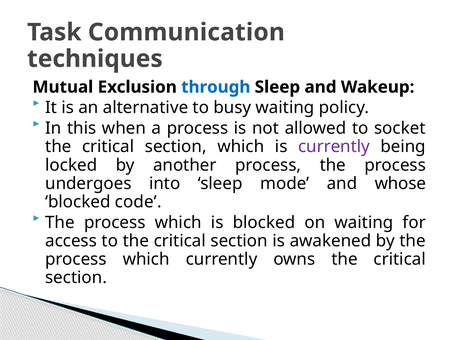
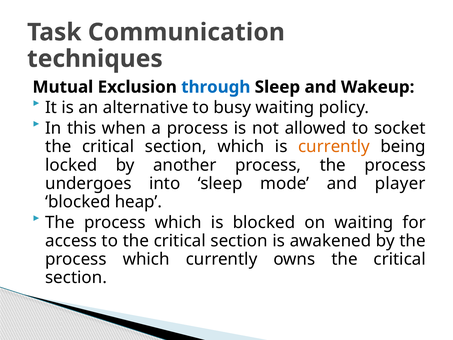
currently colour: purple -> orange (334, 147)
whose: whose -> player (400, 183)
code: code -> heap (138, 202)
